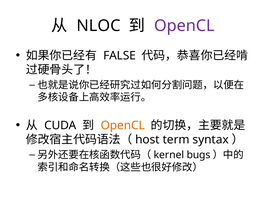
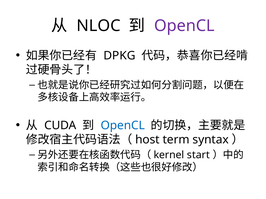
FALSE: FALSE -> DPKG (119, 56)
OpenCL colour: orange -> blue (123, 126)
bugs: bugs -> start (198, 155)
